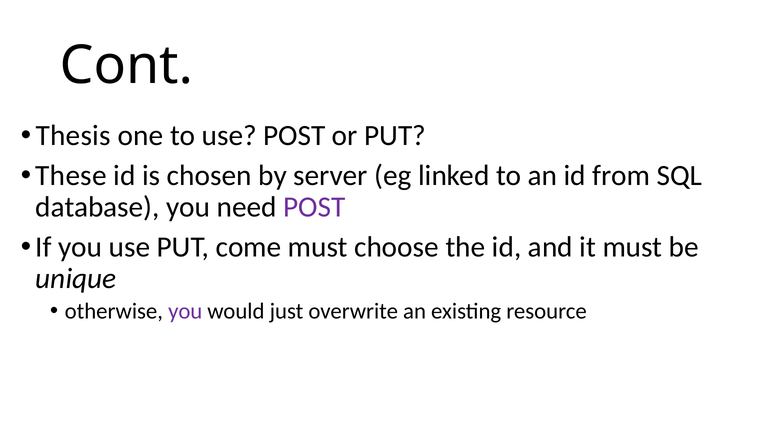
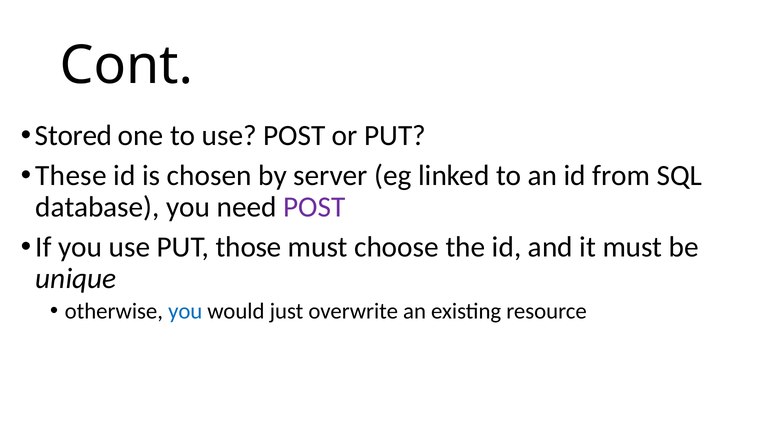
Thesis: Thesis -> Stored (74, 136)
come: come -> those (249, 247)
you colour: purple -> blue (185, 311)
